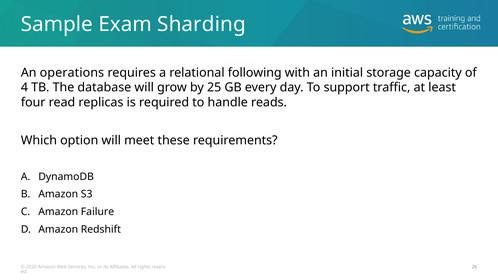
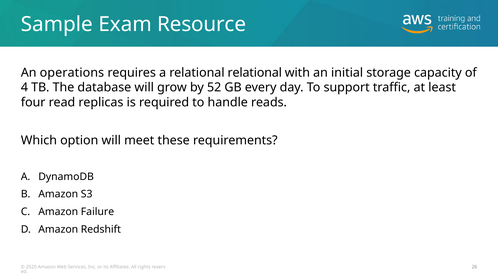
Sharding: Sharding -> Resource (202, 24)
relational following: following -> relational (255, 73)
25: 25 -> 52 (214, 88)
